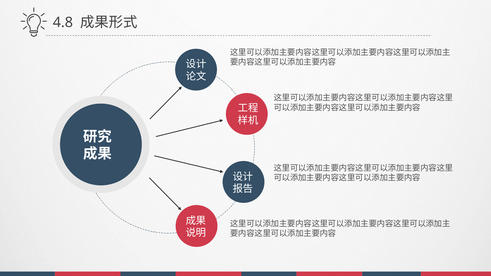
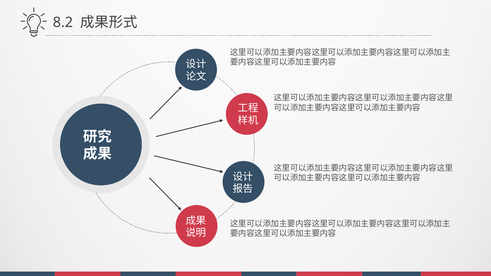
4.8: 4.8 -> 8.2 (63, 22)
